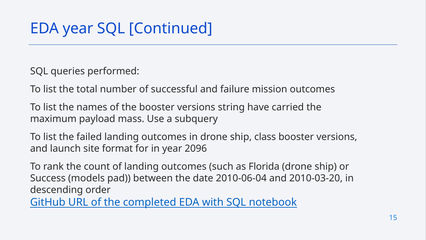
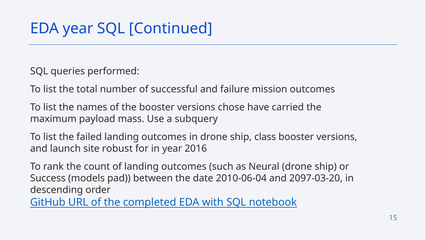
string: string -> chose (231, 107)
format: format -> robust (117, 148)
2096: 2096 -> 2016 (196, 148)
Florida: Florida -> Neural (264, 166)
2010-03-20: 2010-03-20 -> 2097-03-20 (316, 178)
